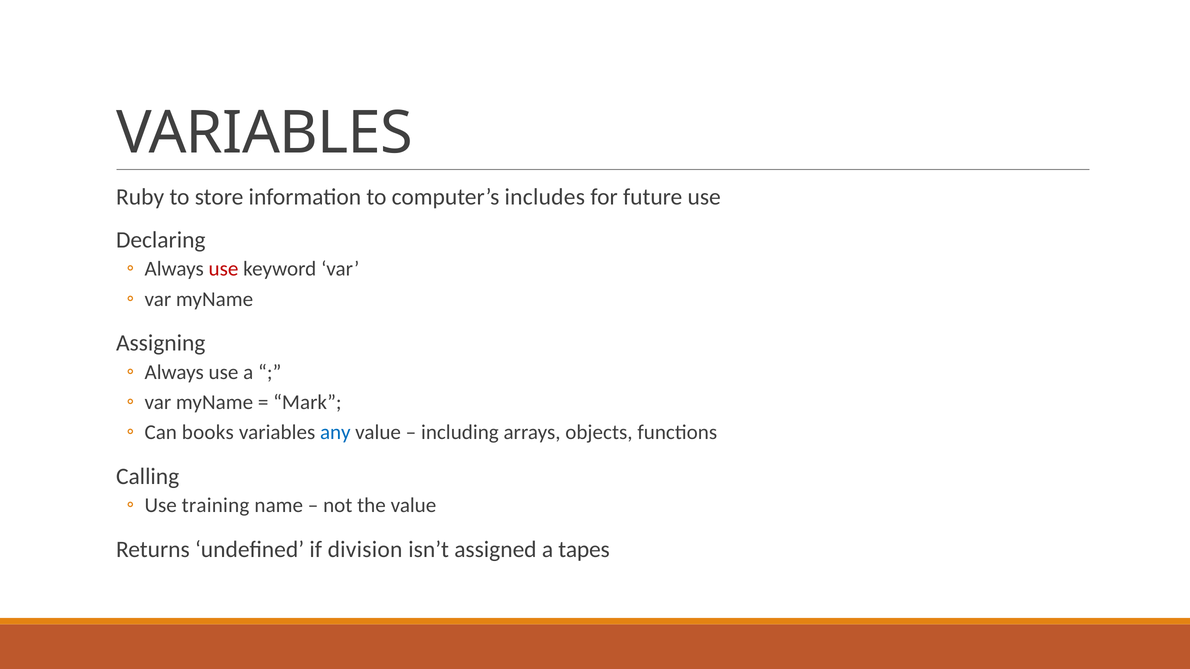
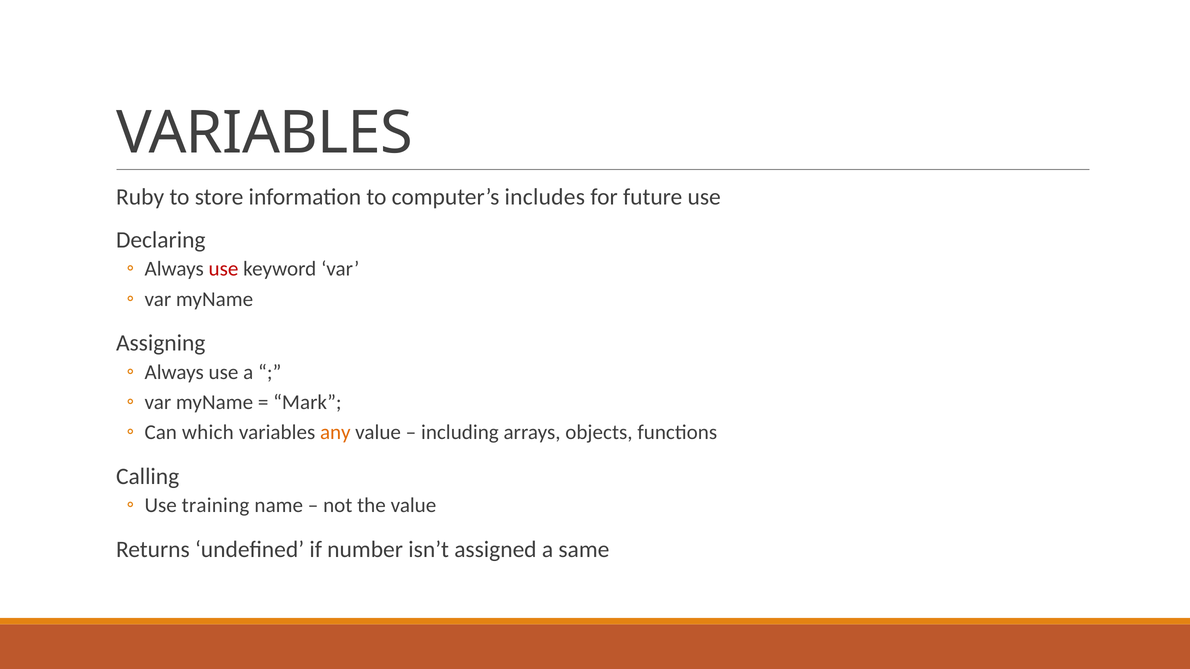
books: books -> which (208, 433)
any colour: blue -> orange (335, 433)
division: division -> number (365, 550)
tapes: tapes -> same (584, 550)
